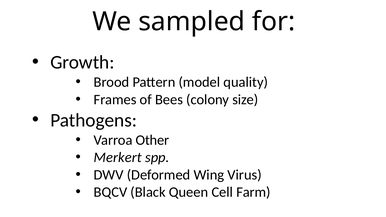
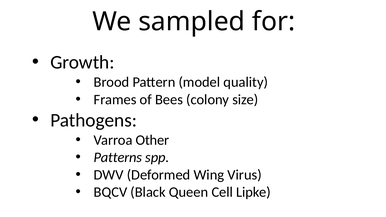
Merkert: Merkert -> Patterns (118, 158)
Farm: Farm -> Lipke (253, 192)
